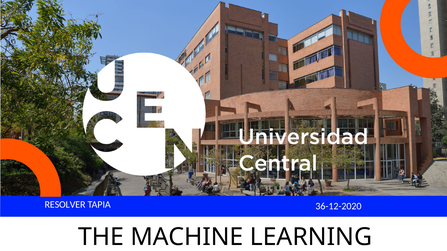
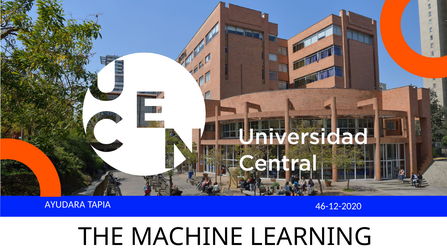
RESOLVER: RESOLVER -> AYUDARA (65, 205)
36-12-2020: 36-12-2020 -> 46-12-2020 (338, 206)
